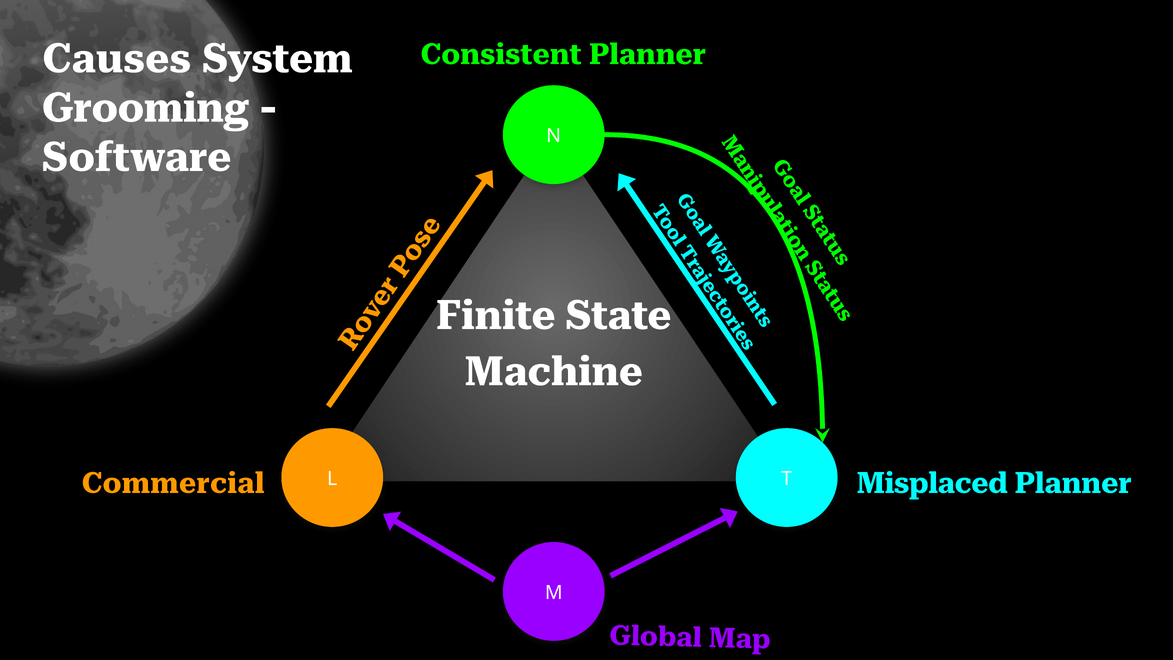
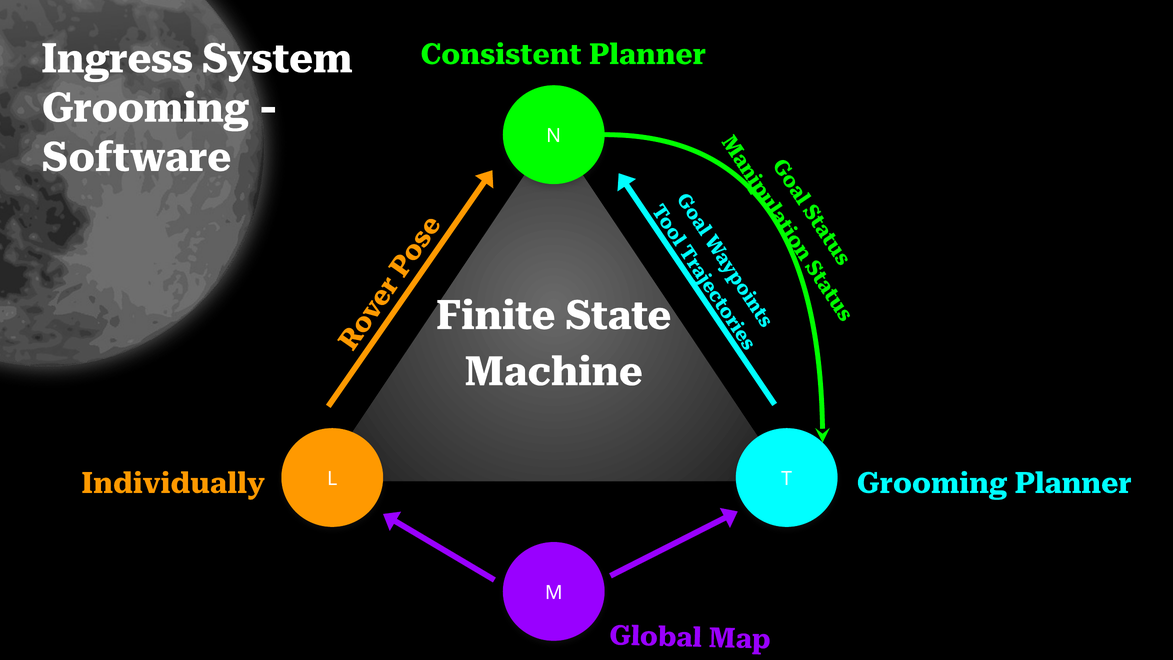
Causes: Causes -> Ingress (117, 59)
Commercial: Commercial -> Individually (173, 483)
Misplaced: Misplaced -> Grooming (932, 483)
